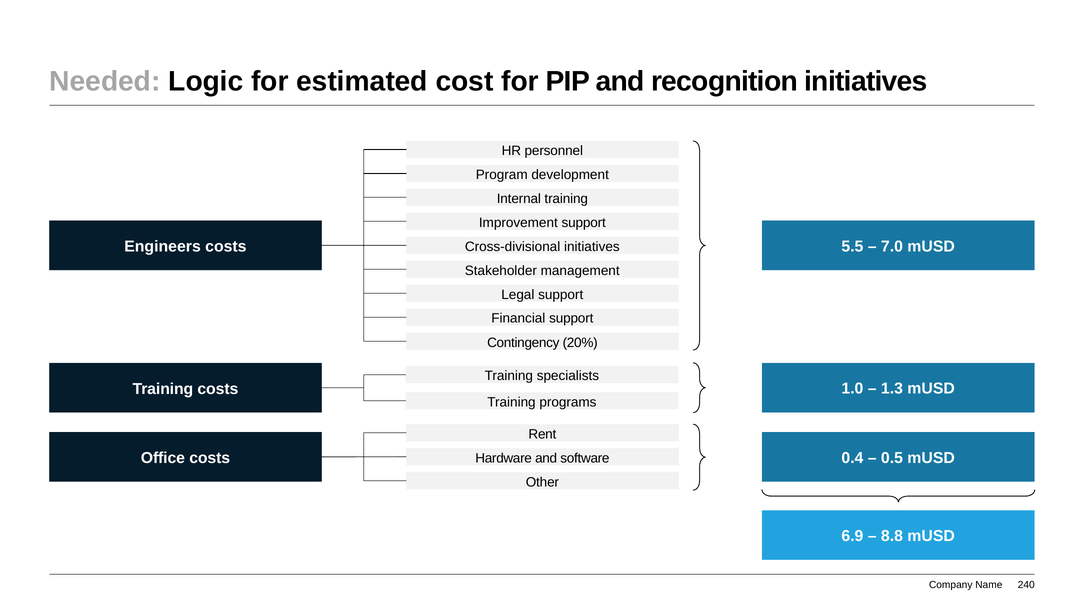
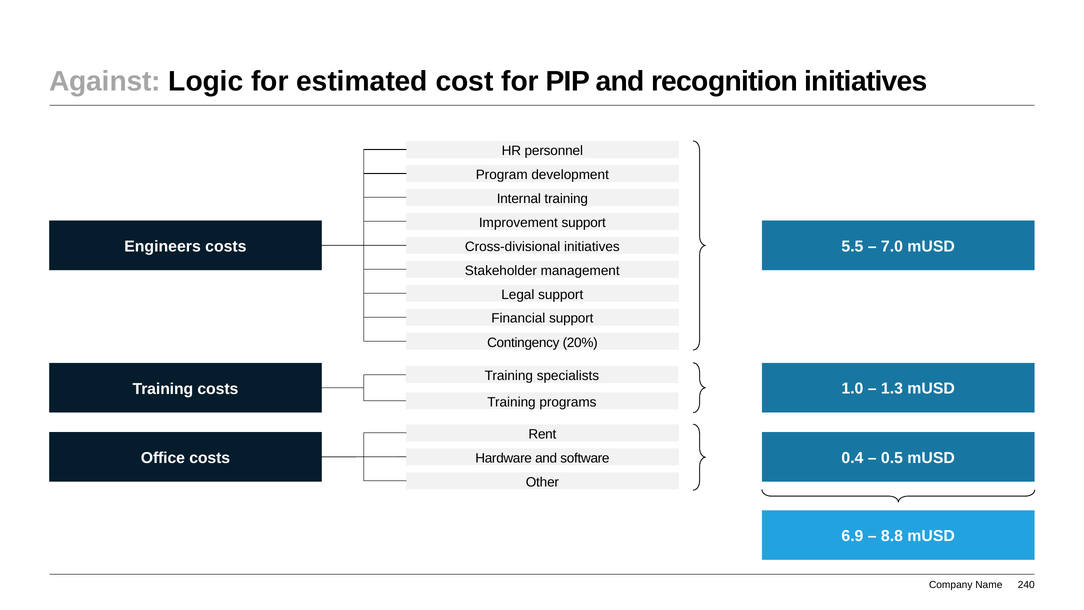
Needed: Needed -> Against (105, 82)
